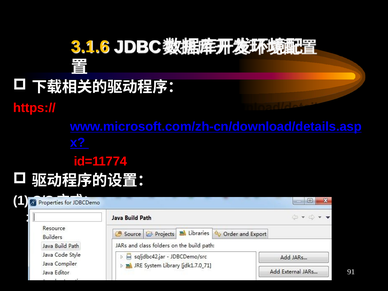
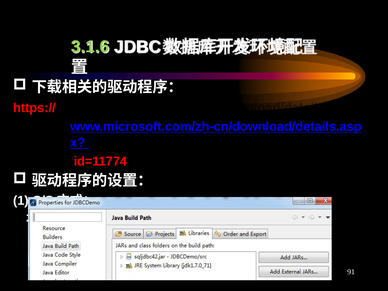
3.1.6 colour: yellow -> light green (90, 47)
